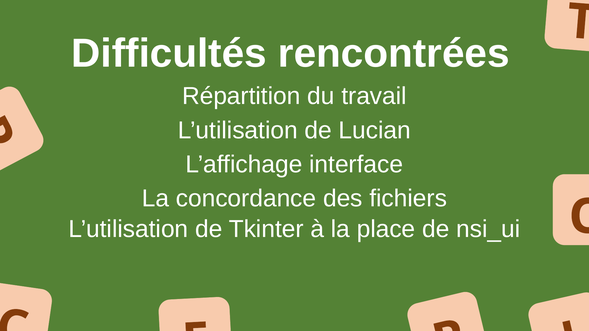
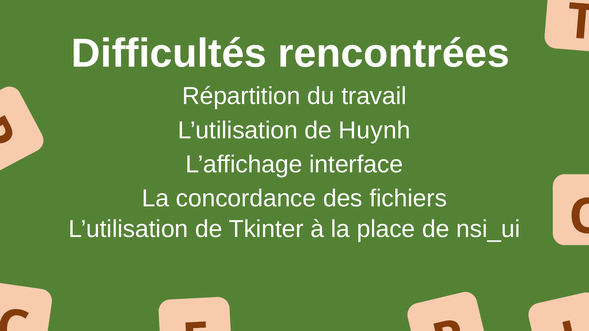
Lucian: Lucian -> Huynh (375, 130)
